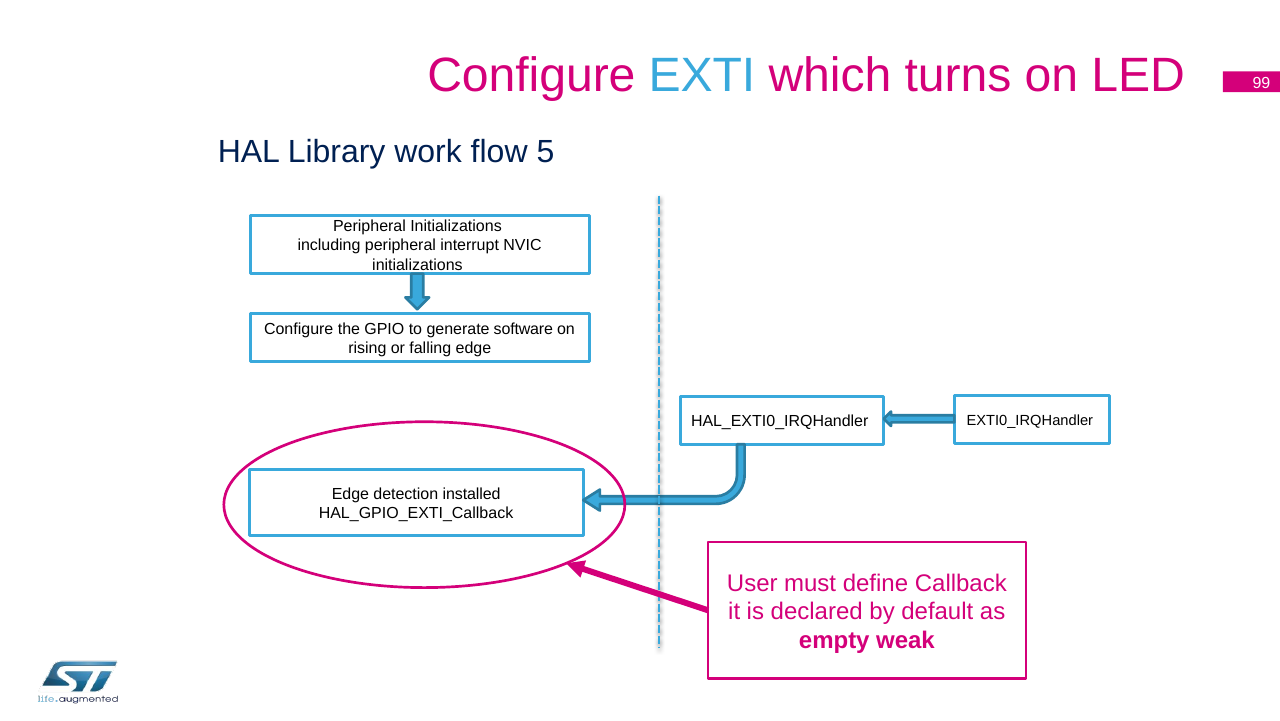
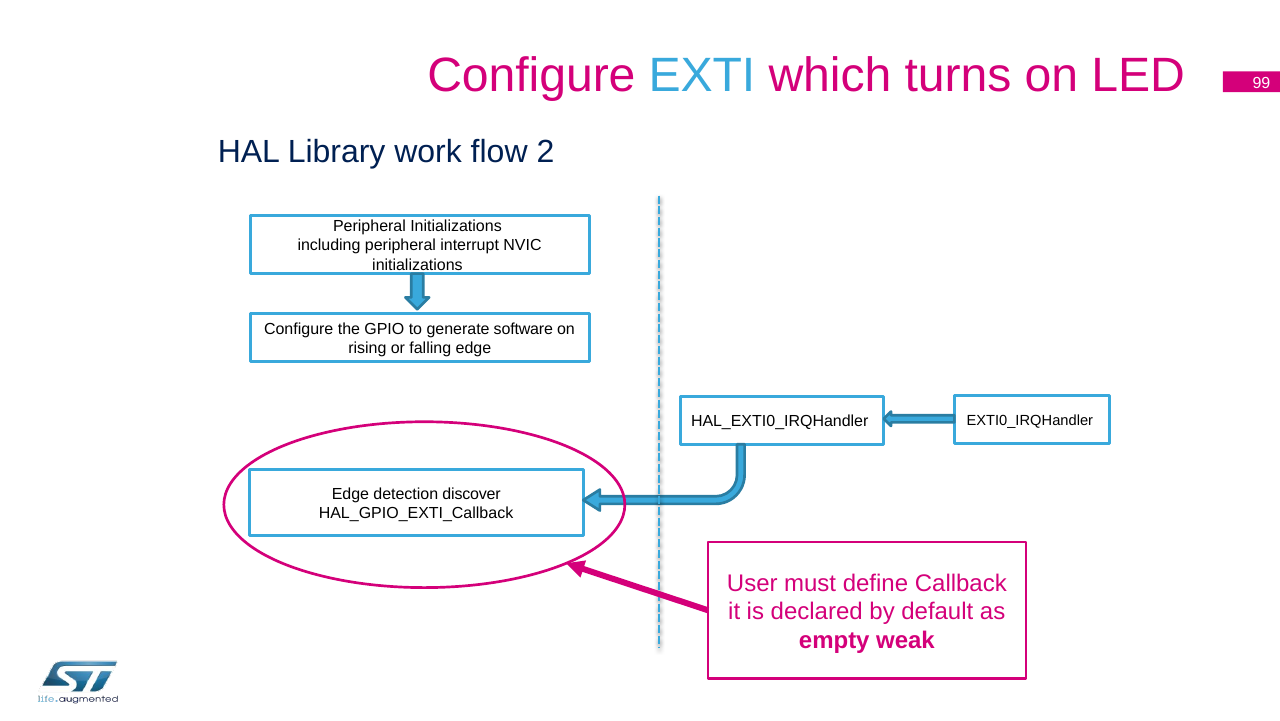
5: 5 -> 2 (545, 152)
installed: installed -> discover (472, 494)
